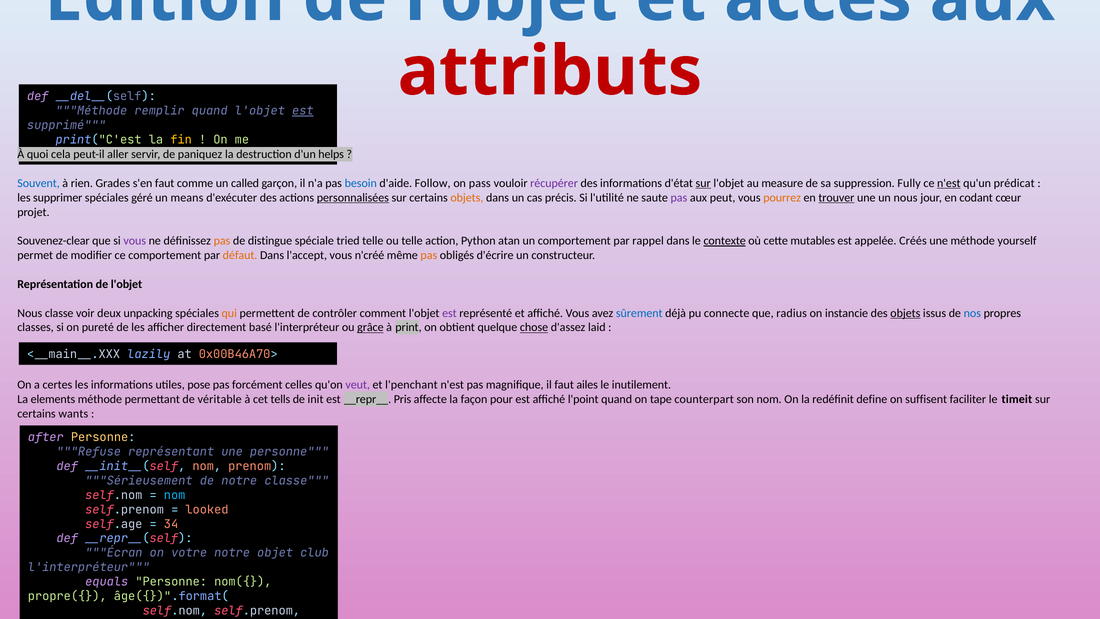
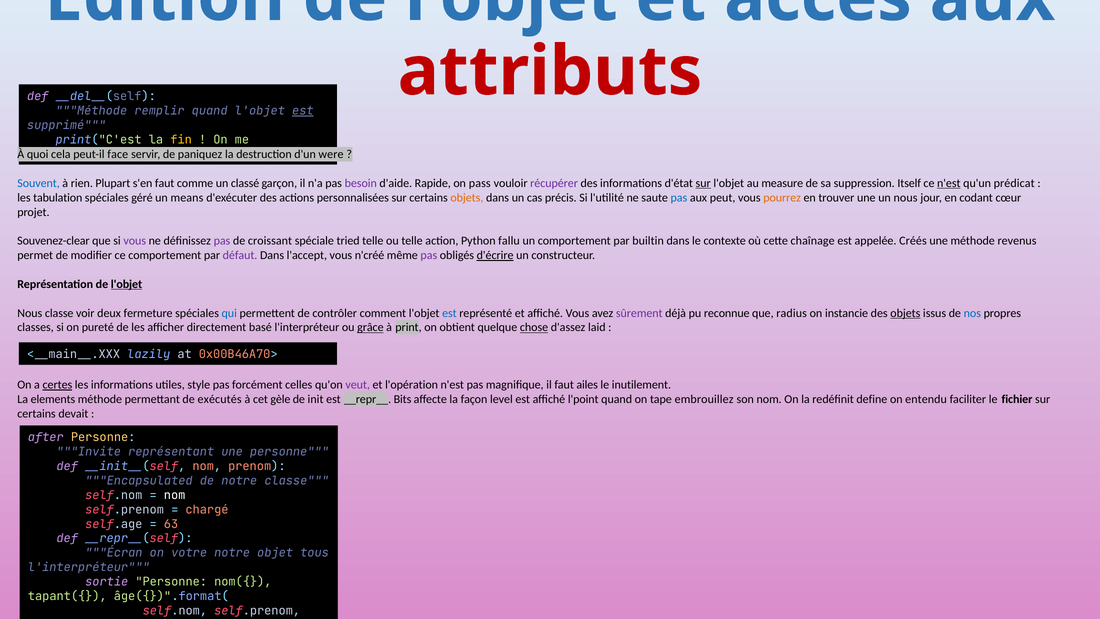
aller: aller -> face (118, 154)
helps: helps -> were (331, 154)
Grades: Grades -> Plupart (113, 183)
called: called -> classé (245, 183)
besoin colour: blue -> purple (361, 183)
Follow: Follow -> Rapide (433, 183)
Fully: Fully -> Itself (909, 183)
supprimer: supprimer -> tabulation (58, 198)
personnalisées underline: present -> none (353, 198)
pas colour: purple -> blue (679, 198)
trouver underline: present -> none (836, 198)
pas colour: orange -> purple (222, 241)
distingue: distingue -> croissant (270, 241)
atan: atan -> fallu (509, 241)
rappel: rappel -> builtin (648, 241)
contexte underline: present -> none (725, 241)
mutables: mutables -> chaînage (813, 241)
yourself: yourself -> revenus (1017, 241)
défaut colour: orange -> purple (240, 255)
pas colour: orange -> purple (429, 255)
d'écrire underline: none -> present (495, 255)
l'objet underline: none -> present (127, 284)
unpacking: unpacking -> fermeture (148, 313)
qui colour: orange -> blue (229, 313)
est colour: purple -> blue (449, 313)
sûrement colour: blue -> purple (639, 313)
connecte: connecte -> reconnue (727, 313)
certes underline: none -> present (57, 385)
pose: pose -> style (199, 385)
l'penchant: l'penchant -> l'opération (412, 385)
véritable: véritable -> exécutés (220, 399)
tells: tells -> gèle (280, 399)
Pris: Pris -> Bits (403, 399)
pour: pour -> level (501, 399)
counterpart: counterpart -> embrouillez (704, 399)
suffisent: suffisent -> entendu (926, 399)
timeit: timeit -> fichier (1017, 399)
wants: wants -> devait (73, 413)
Refuse: Refuse -> Invite (89, 452)
Sérieusement: Sérieusement -> Encapsulated (139, 481)
nom colour: light blue -> white (175, 495)
looked: looked -> chargé (207, 509)
34: 34 -> 63 (171, 524)
club: club -> tous (315, 553)
equals: equals -> sortie (107, 582)
propre({: propre({ -> tapant({ (67, 596)
